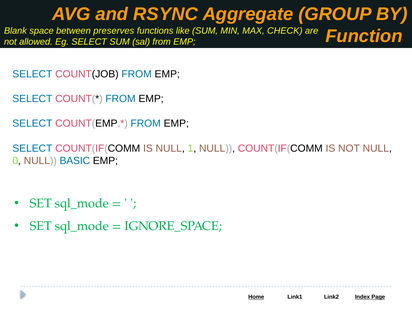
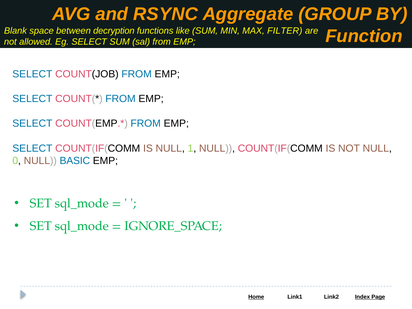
preserves: preserves -> decryption (114, 31)
CHECK: CHECK -> FILTER (285, 31)
